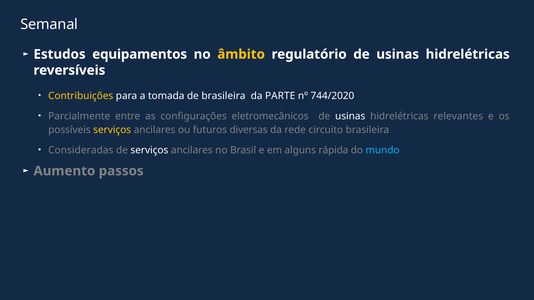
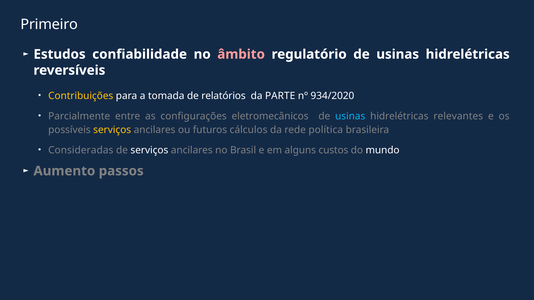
Semanal: Semanal -> Primeiro (49, 24)
equipamentos: equipamentos -> confiabilidade (140, 54)
âmbito colour: yellow -> pink (241, 54)
de brasileira: brasileira -> relatórios (224, 96)
744/2020: 744/2020 -> 934/2020 (332, 96)
usinas colour: white -> light blue (350, 116)
diversas: diversas -> cálculos (249, 130)
circuito: circuito -> política (326, 130)
rápida: rápida -> custos (333, 150)
mundo colour: light blue -> white (383, 150)
